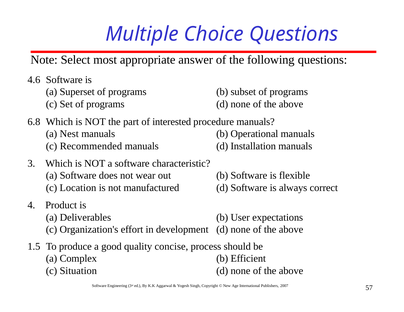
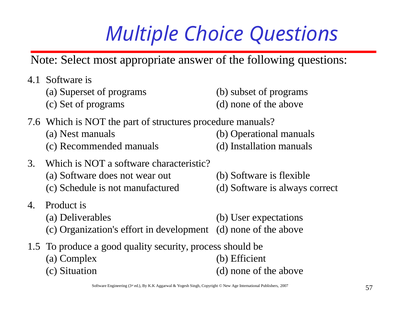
4.6: 4.6 -> 4.1 (34, 80)
6.8: 6.8 -> 7.6 (34, 122)
interested: interested -> structures (172, 122)
Location: Location -> Schedule (78, 188)
concise: concise -> security (171, 246)
